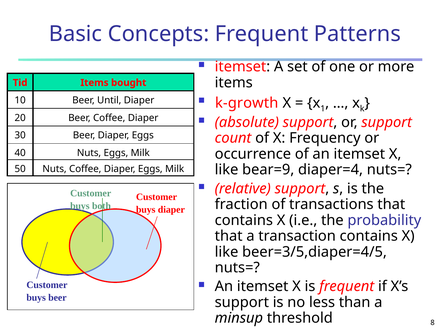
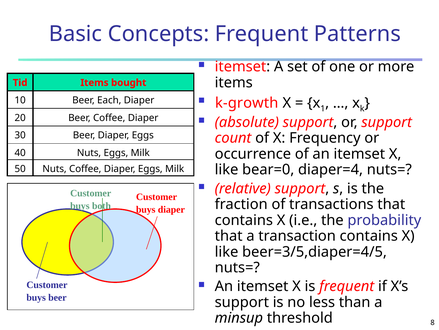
Until: Until -> Each (109, 100)
bear=9: bear=9 -> bear=0 (268, 169)
